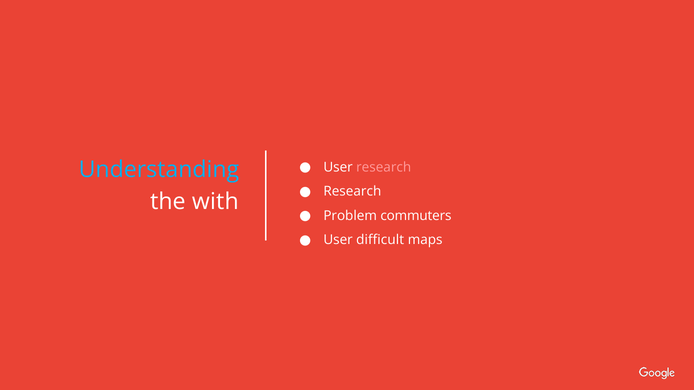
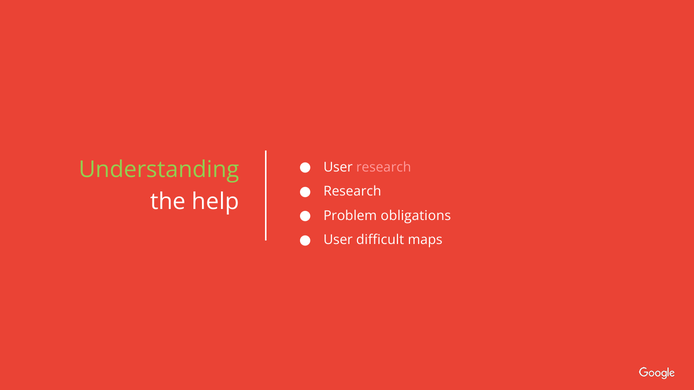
Understanding colour: light blue -> light green (159, 170)
with: with -> help (215, 202)
commuters: commuters -> obligations (416, 216)
